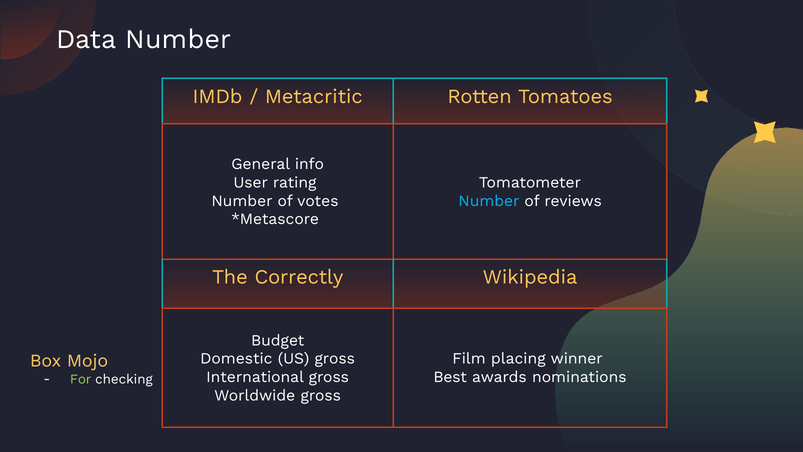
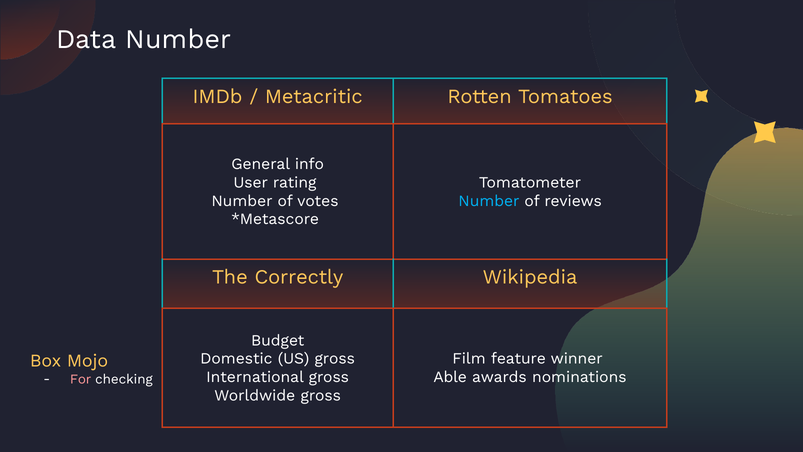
placing: placing -> feature (518, 359)
Best: Best -> Able (450, 377)
For colour: light green -> pink (81, 379)
